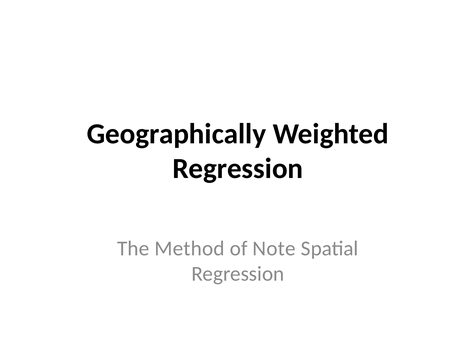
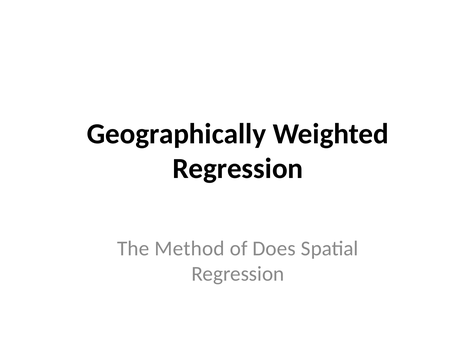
Note: Note -> Does (274, 248)
